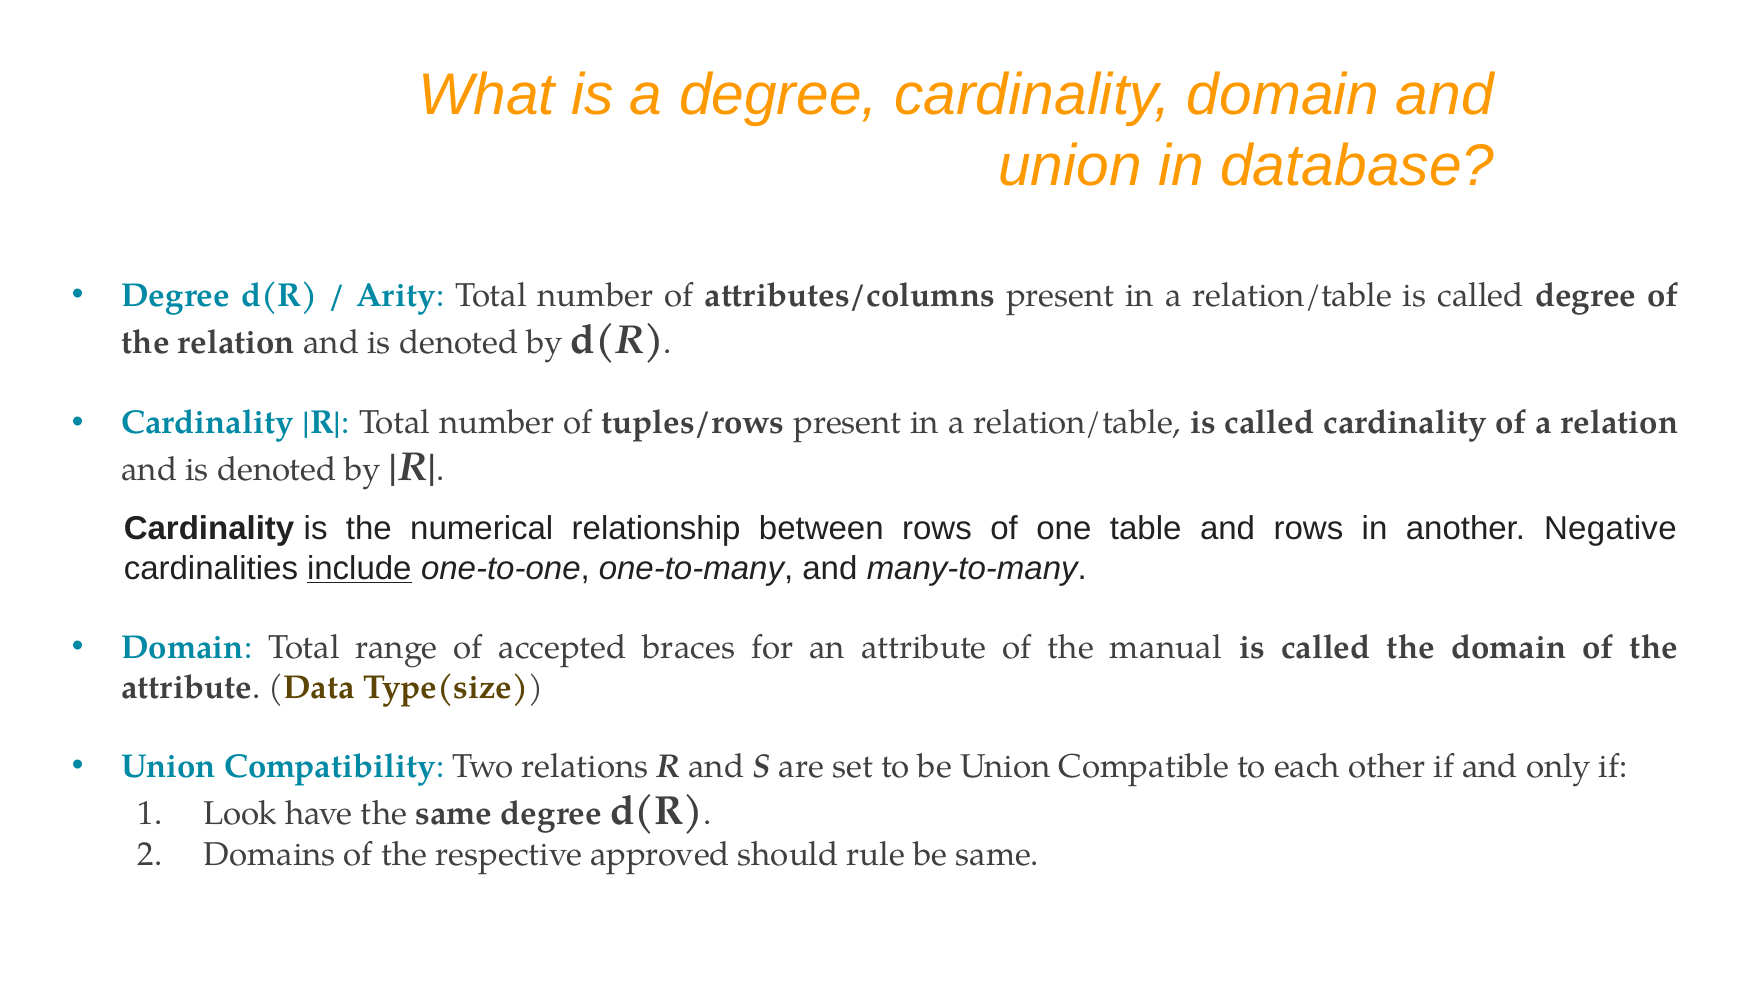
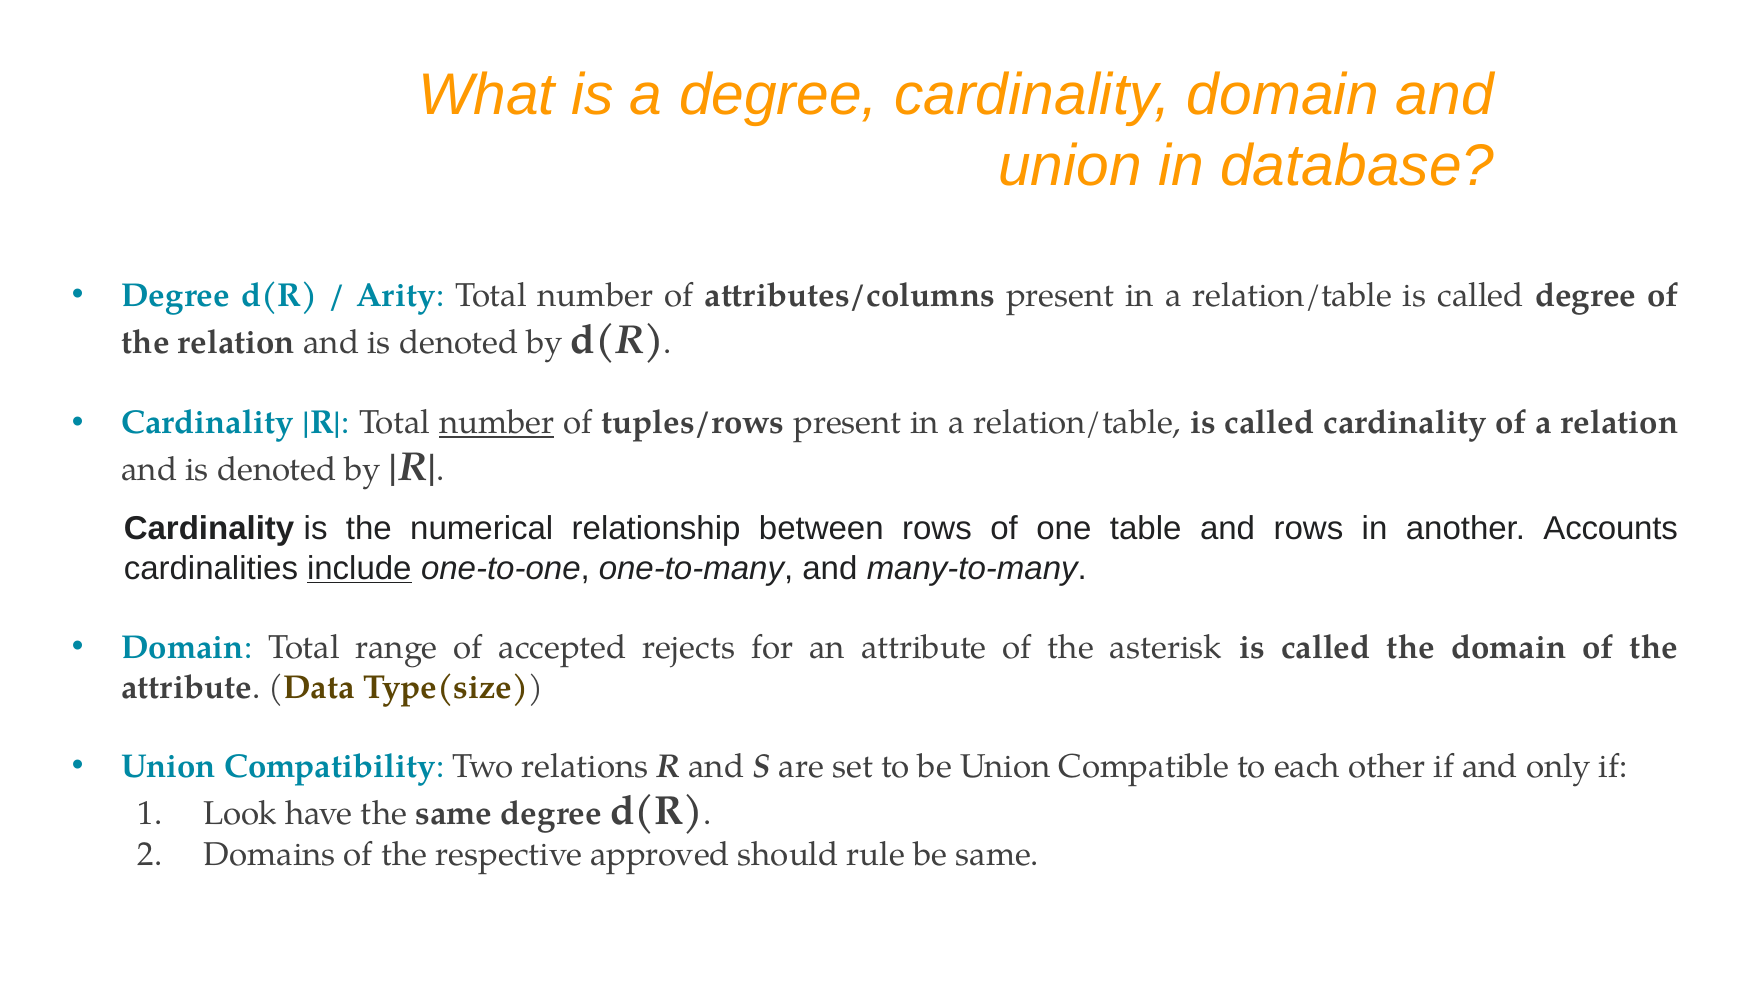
number underline: none -> present (497, 423)
Negative: Negative -> Accounts (1611, 528)
braces: braces -> rejects (689, 647)
manual: manual -> asterisk (1166, 647)
